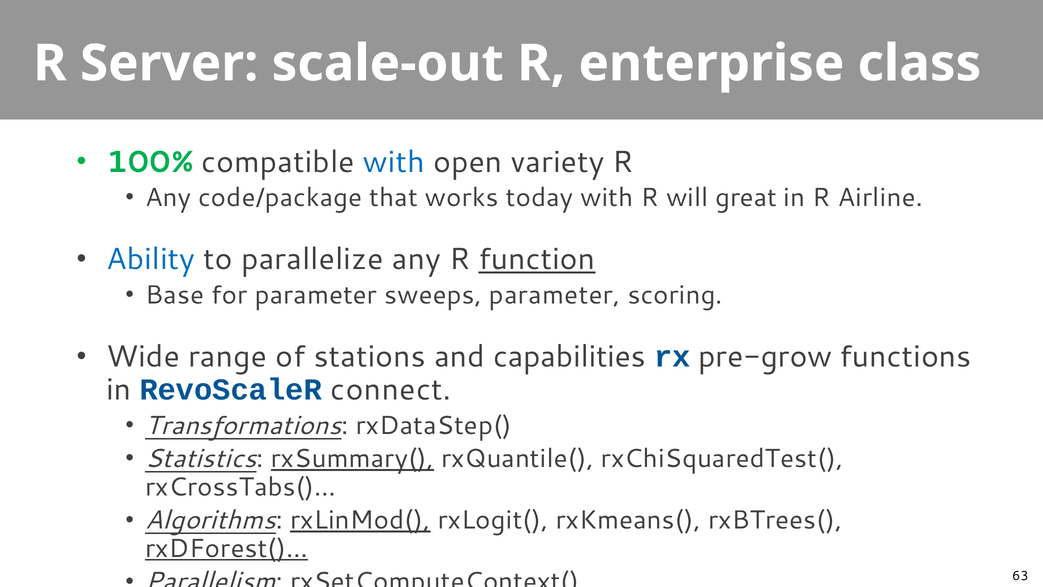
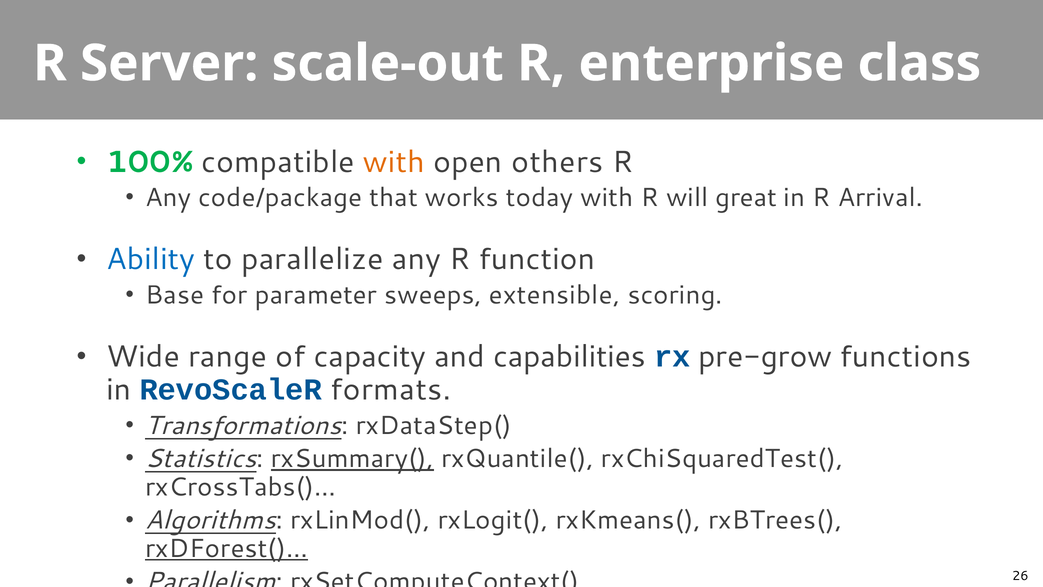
with colour: blue -> orange (394, 162)
variety: variety -> others (557, 162)
Airline: Airline -> Arrival (880, 198)
function underline: present -> none (537, 259)
sweeps parameter: parameter -> extensible (555, 295)
stations: stations -> capacity (370, 357)
connect: connect -> formats (391, 389)
rxLinMod( underline: present -> none (360, 520)
63: 63 -> 26 (1020, 576)
